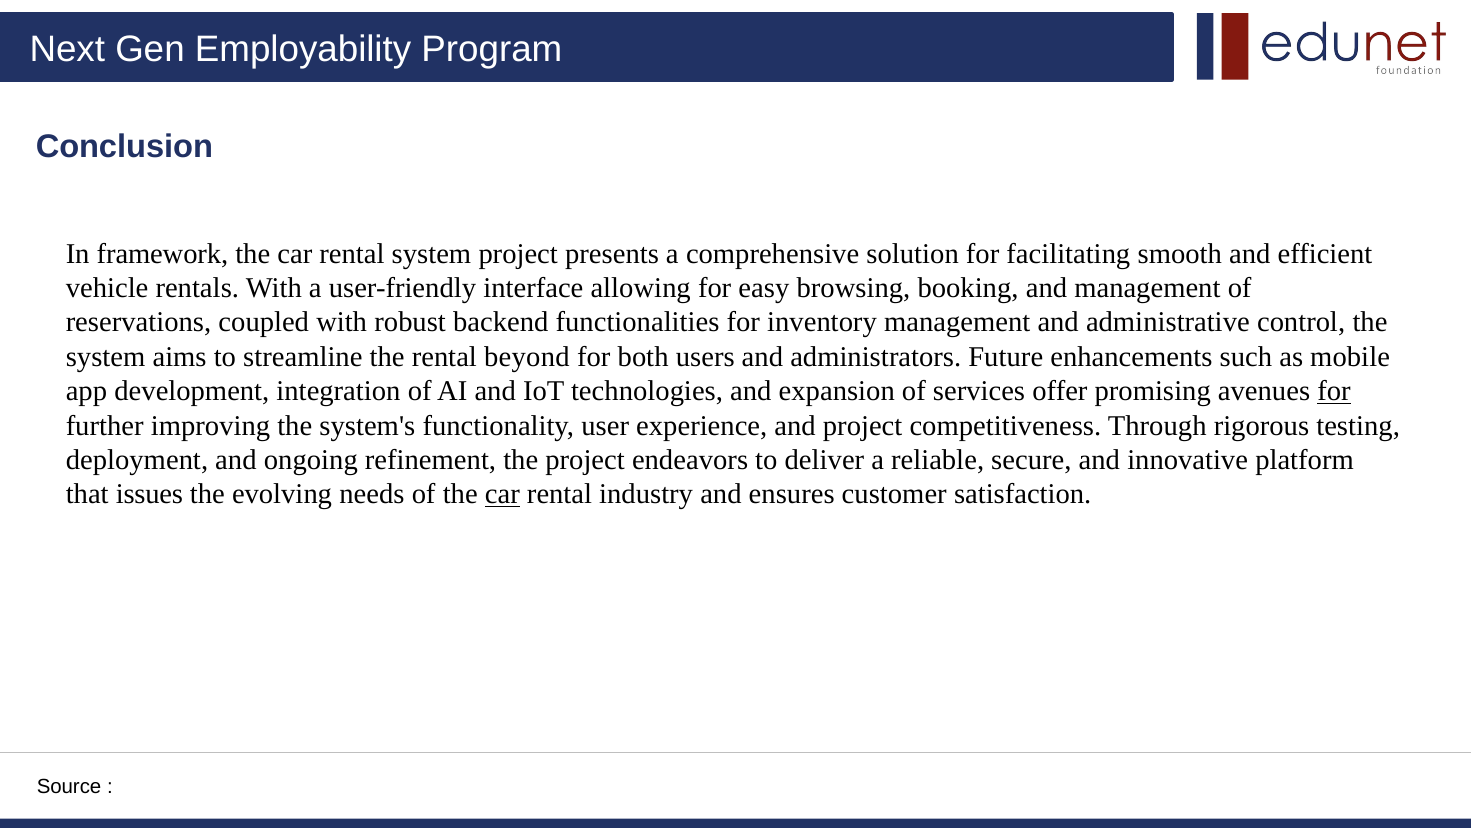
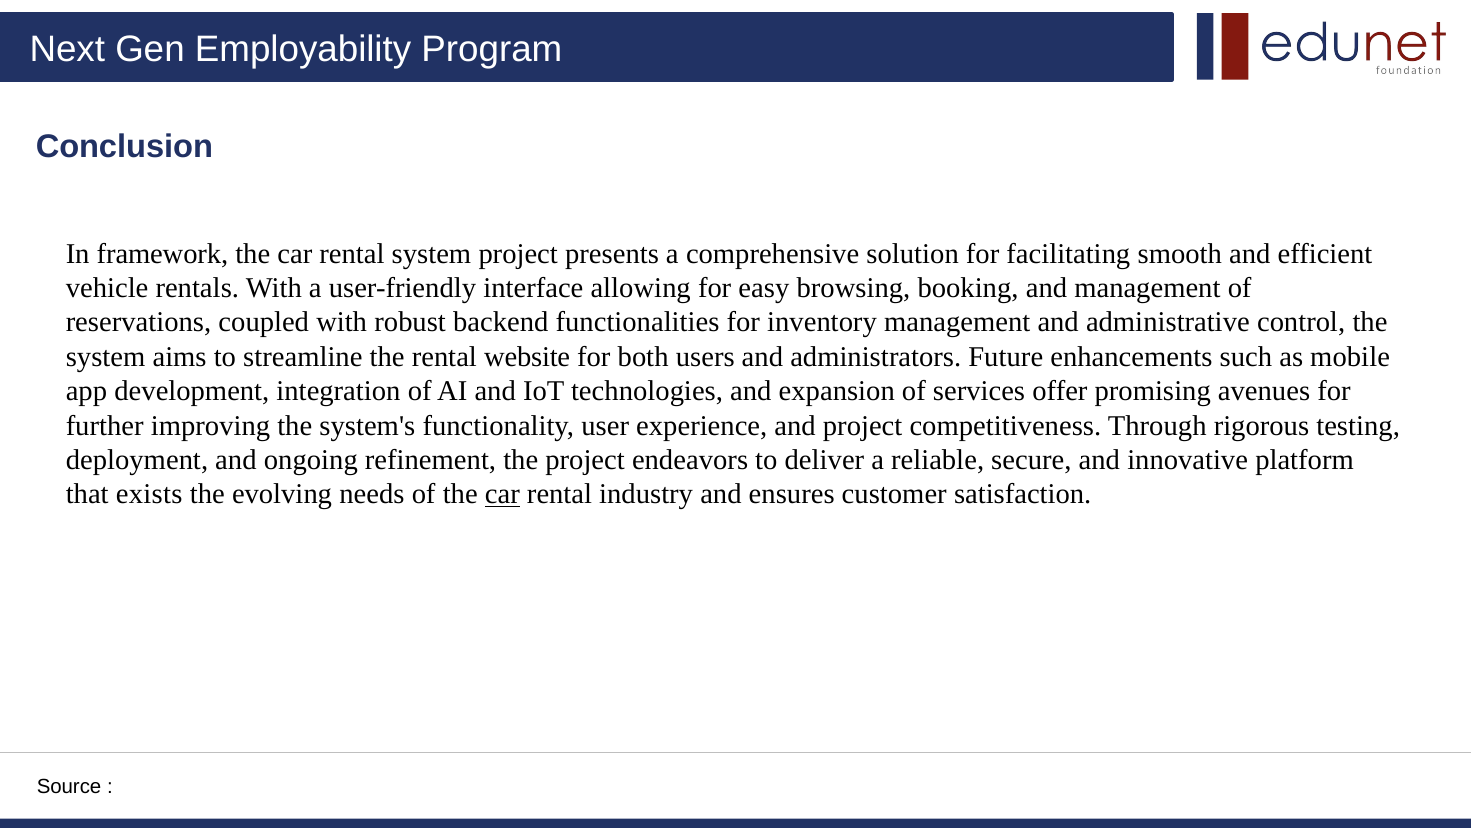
beyond: beyond -> website (527, 357)
for underline: present -> none (1334, 391)
issues: issues -> exists (149, 494)
